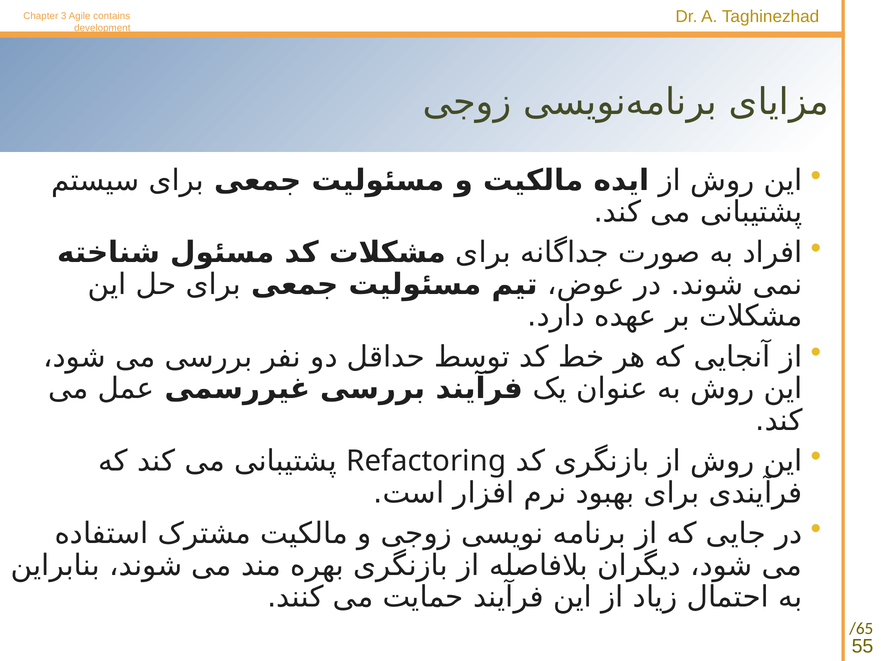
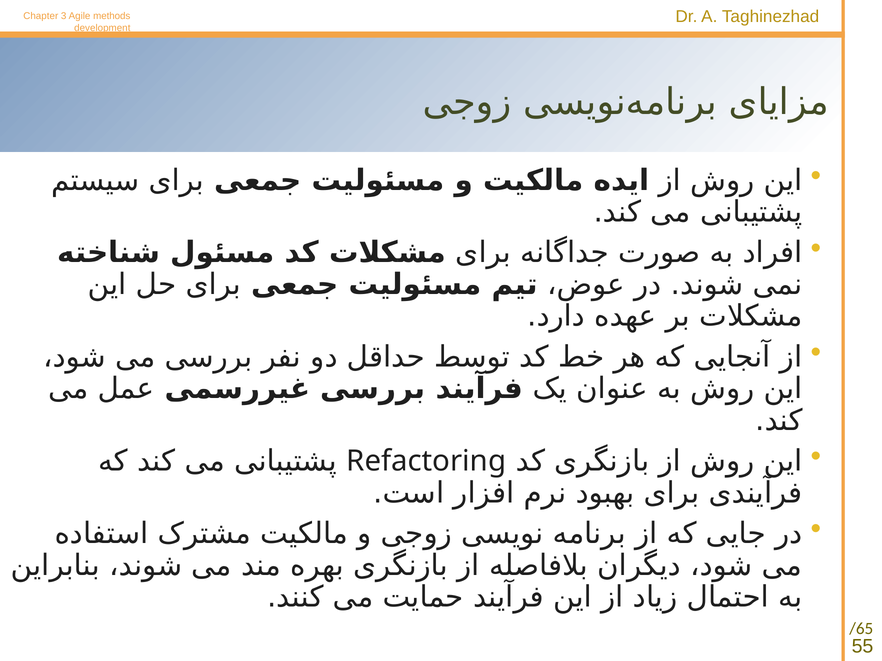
contains: contains -> methods (112, 16)
